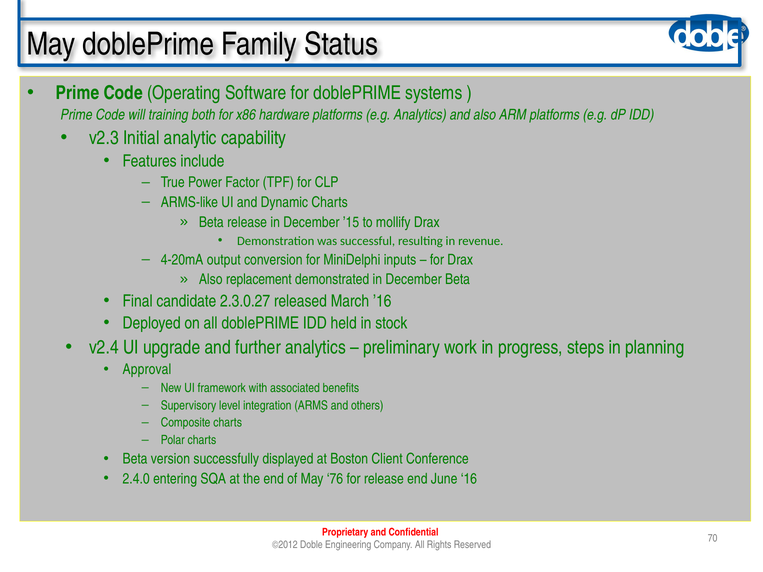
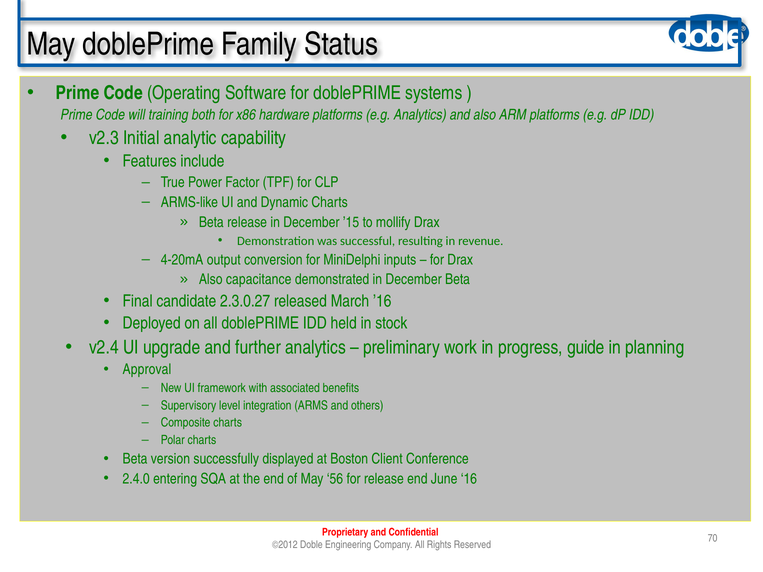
replacement: replacement -> capacitance (259, 280)
steps: steps -> guide (586, 347)
76: 76 -> 56 (335, 479)
